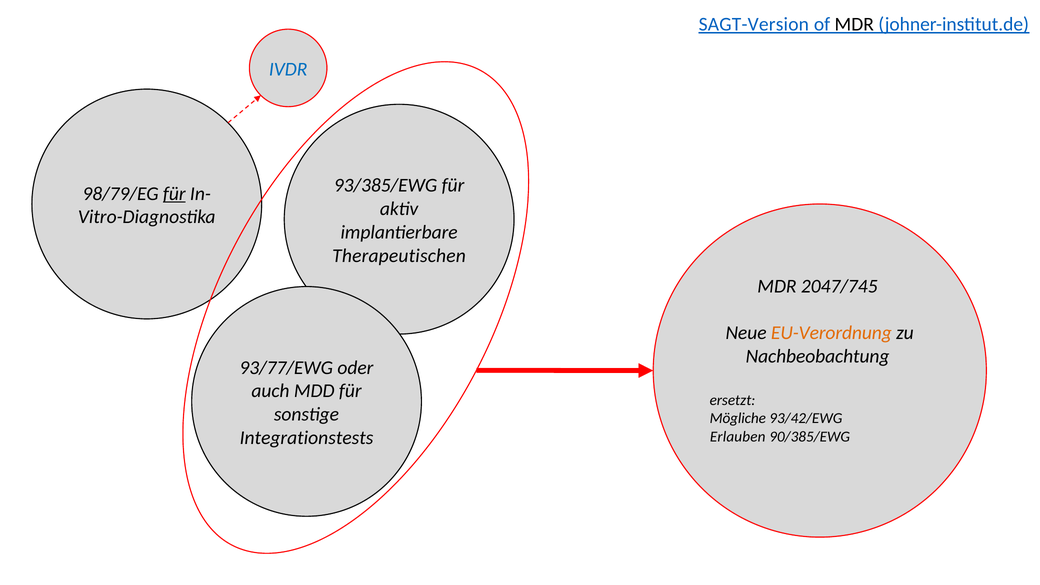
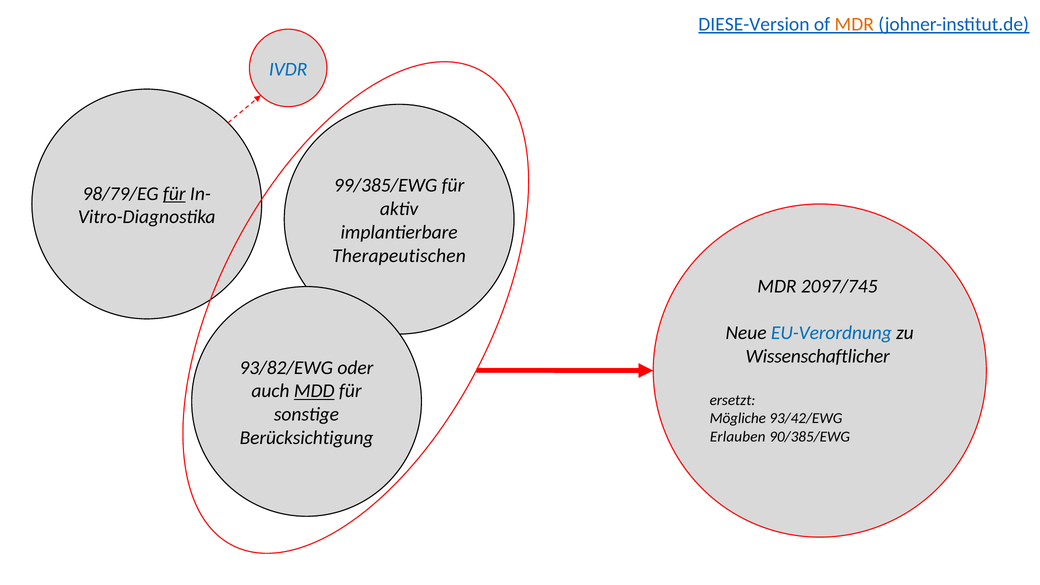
SAGT-Version: SAGT-Version -> DIESE-Version (754, 24)
MDR colour: black -> orange (854, 24)
93/385/EWG: 93/385/EWG -> 99/385/EWG (386, 185)
2047/745: 2047/745 -> 2097/745 (839, 286)
EU-Verordnung colour: orange -> blue (831, 333)
Nachbeobachtung: Nachbeobachtung -> Wissenschaftlicher (818, 356)
93/77/EWG: 93/77/EWG -> 93/82/EWG (286, 368)
MDD underline: none -> present (314, 391)
Integrationstests: Integrationstests -> Berücksichtigung (307, 438)
